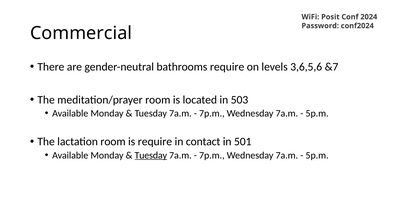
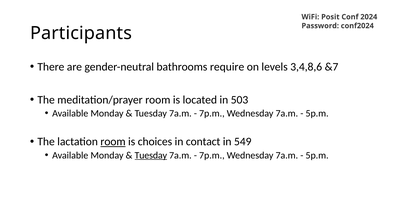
Commercial: Commercial -> Participants (81, 33)
3,6,5,6: 3,6,5,6 -> 3,4,8,6 (306, 67)
room underline: none -> present (113, 141)
is require: require -> choices (155, 141)
501: 501 -> 549 (243, 141)
